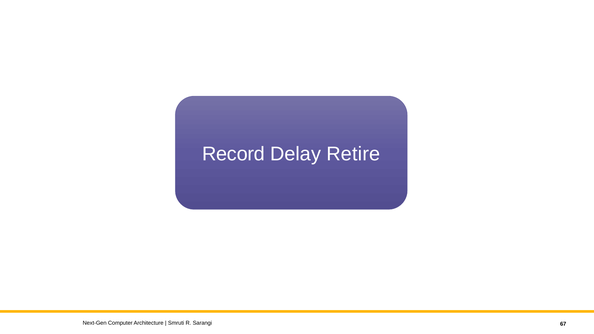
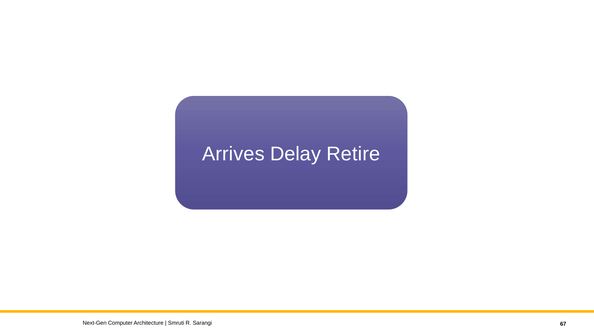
Record: Record -> Arrives (233, 154)
